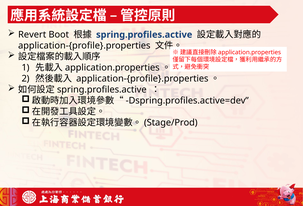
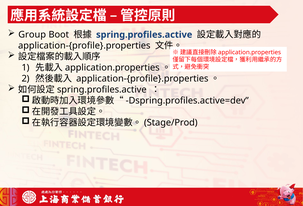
Revert: Revert -> Group (32, 35)
